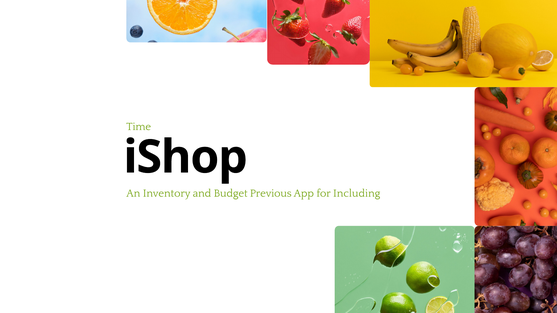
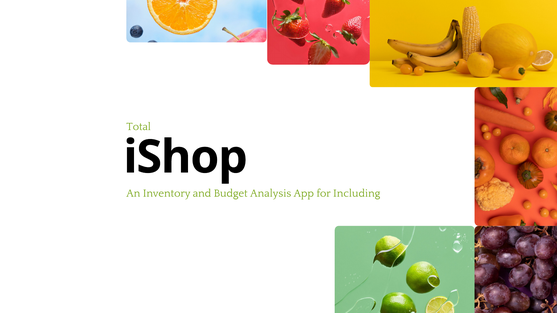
Time: Time -> Total (139, 127)
Previous: Previous -> Analysis (271, 193)
